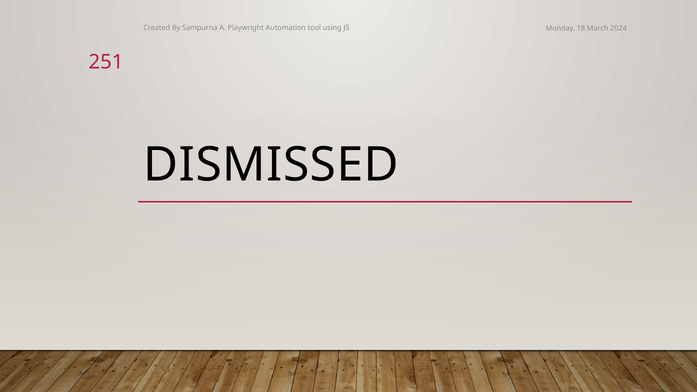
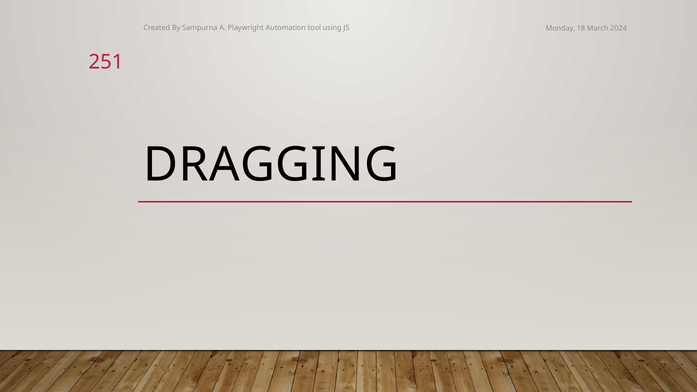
DISMISSED: DISMISSED -> DRAGGING (271, 165)
